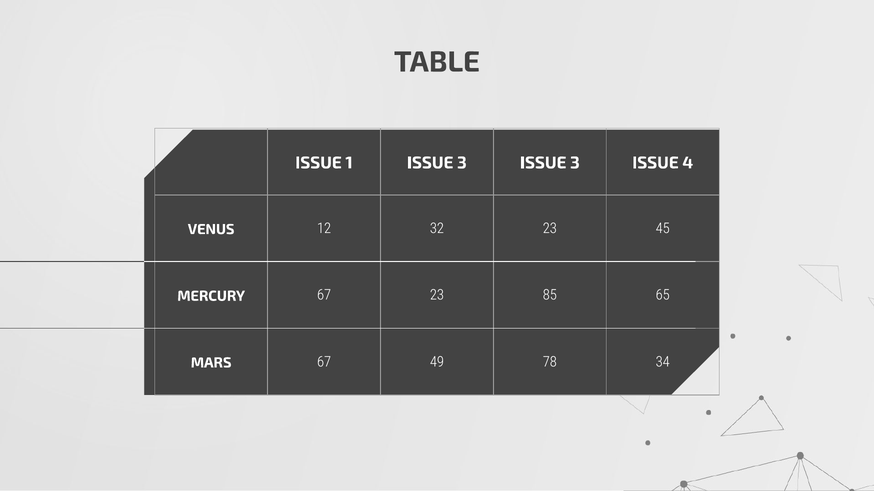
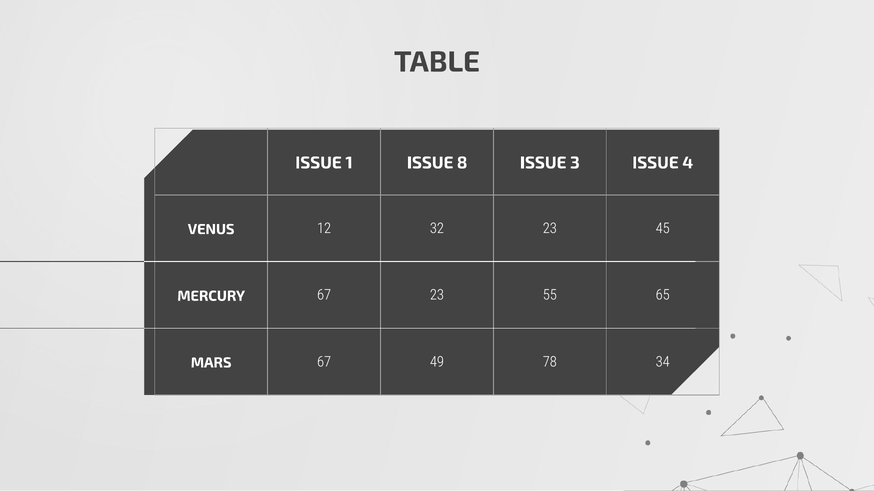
1 ISSUE 3: 3 -> 8 (462, 163)
85: 85 -> 55 (550, 296)
